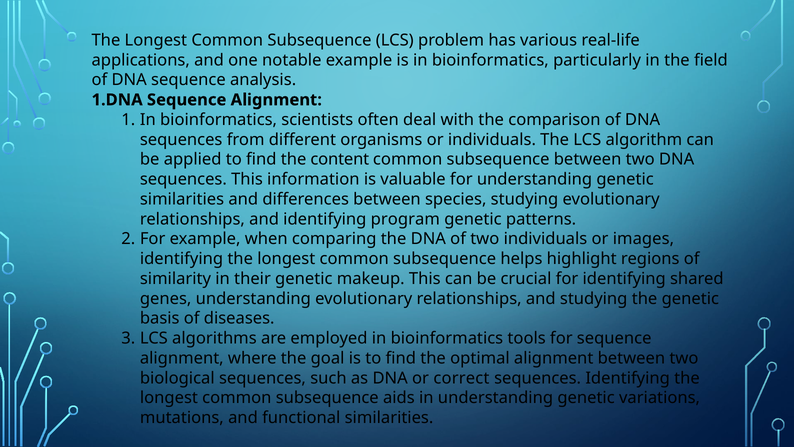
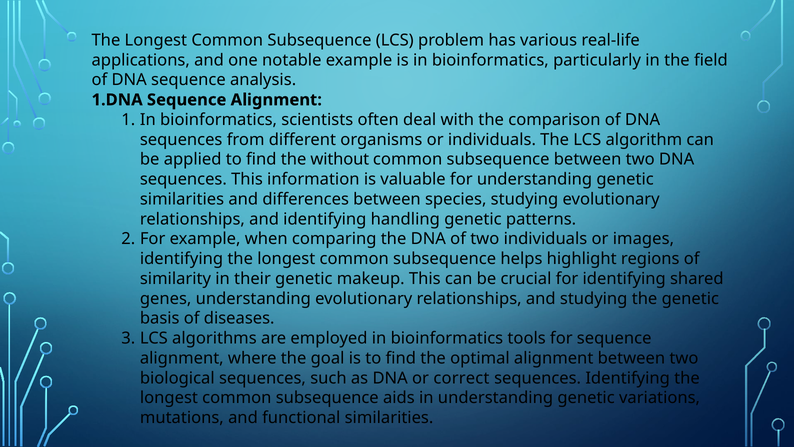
content: content -> without (340, 159)
program: program -> handling (405, 219)
